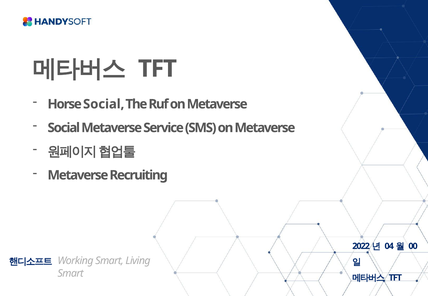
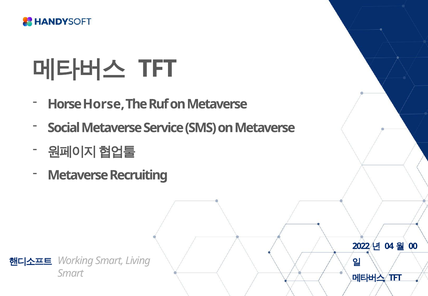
Horse Social: Social -> Horse (104, 104)
